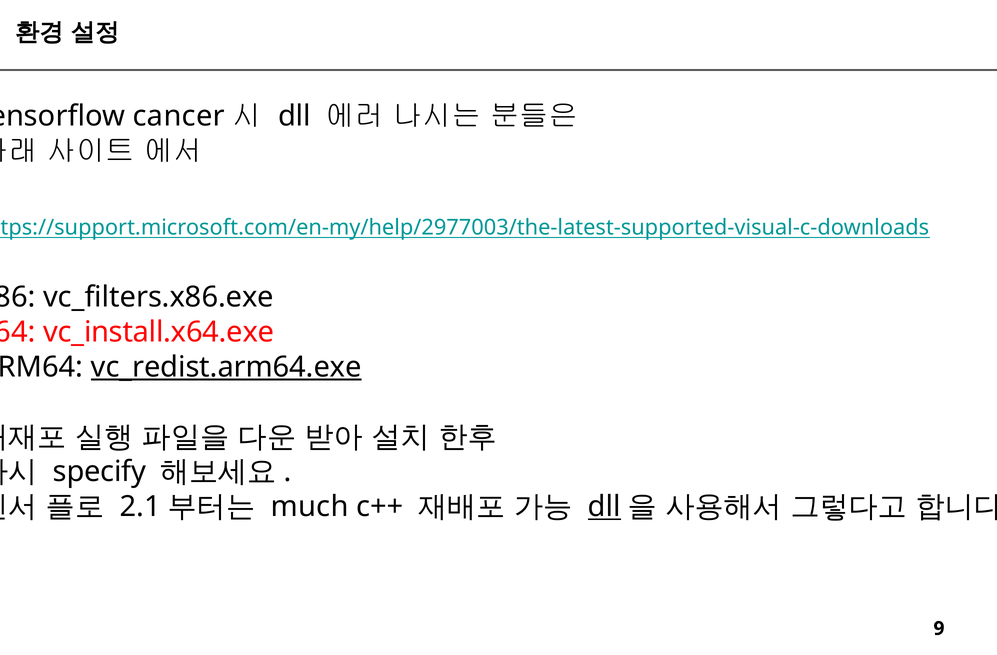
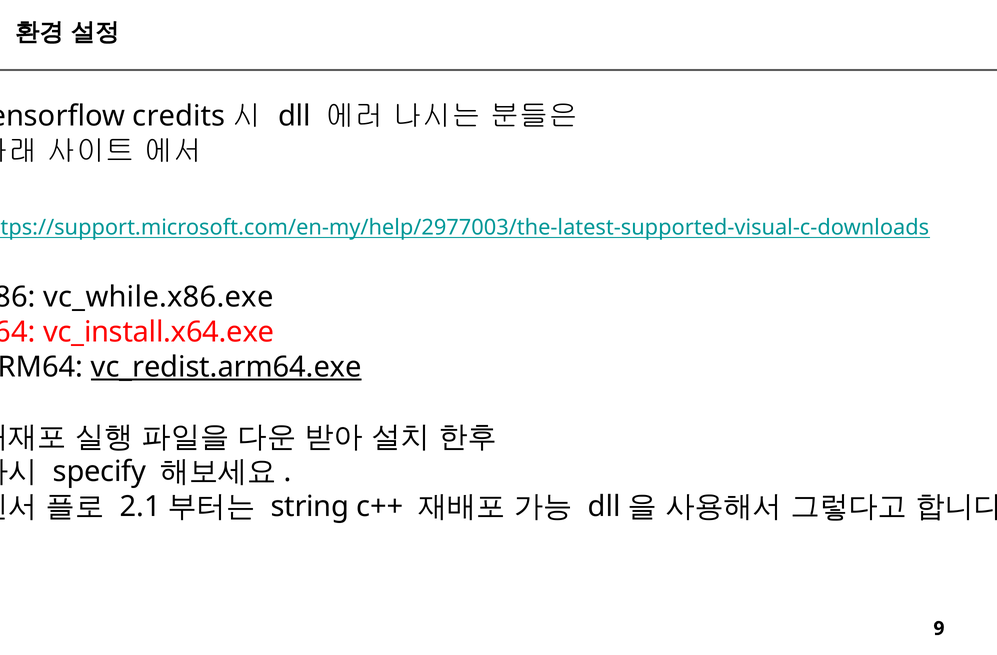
cancer: cancer -> credits (179, 116)
vc_filters.x86.exe: vc_filters.x86.exe -> vc_while.x86.exe (158, 297)
much: much -> string (310, 507)
dll underline: present -> none (604, 507)
